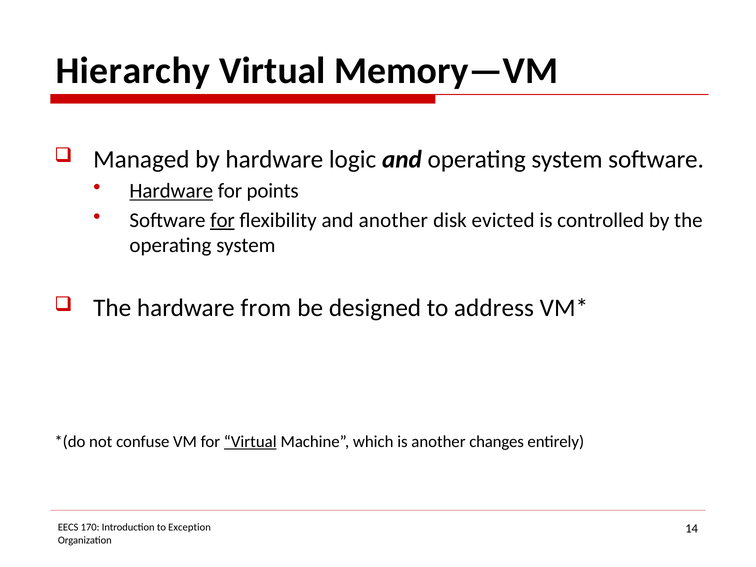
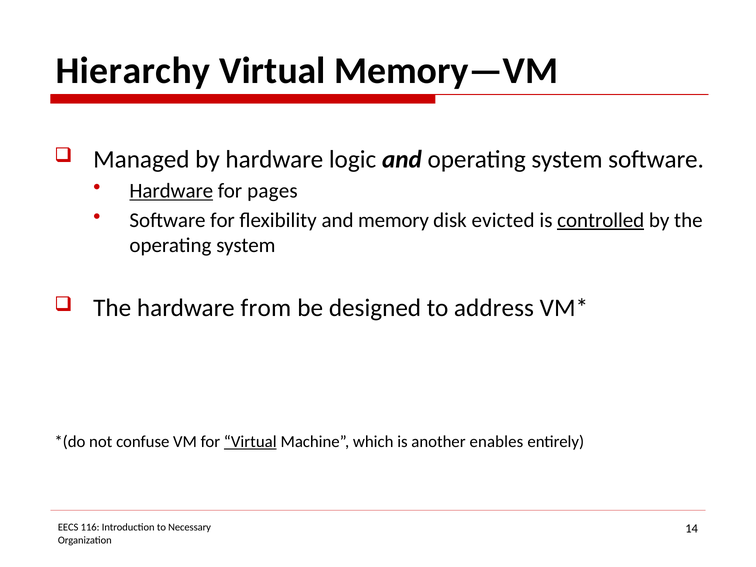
points: points -> pages (272, 191)
for underline: present -> none (223, 220)
and another: another -> memory (394, 220)
controlled underline: none -> present (601, 220)
changes: changes -> enables (496, 442)
170: 170 -> 116 (90, 527)
Exception: Exception -> Necessary (190, 527)
